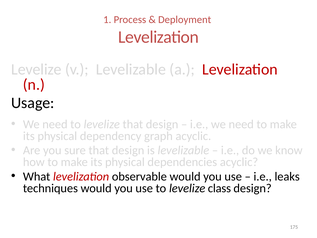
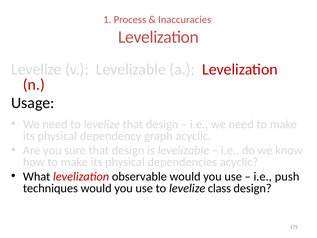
Deployment: Deployment -> Inaccuracies (185, 20)
leaks: leaks -> push (287, 176)
